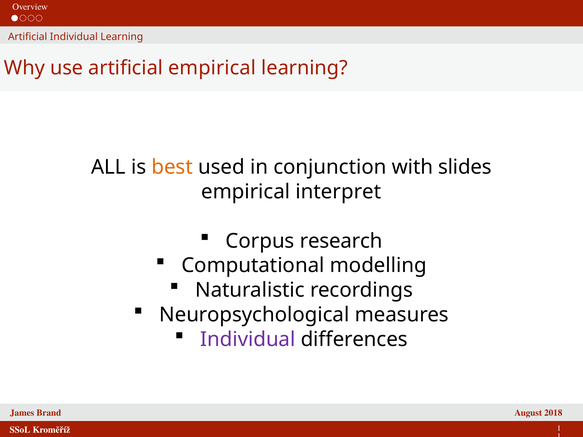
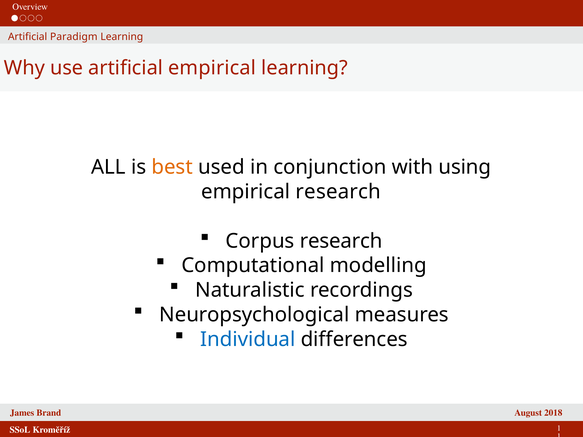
Artificial Individual: Individual -> Paradigm (74, 37)
slides: slides -> using (465, 167)
empirical interpret: interpret -> research (338, 192)
Individual colour: purple -> blue (248, 339)
